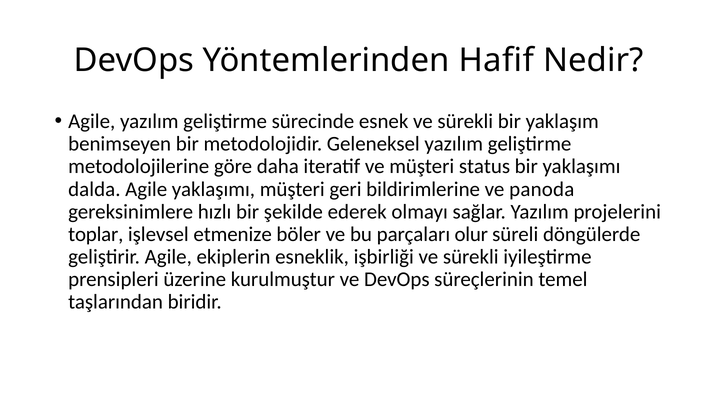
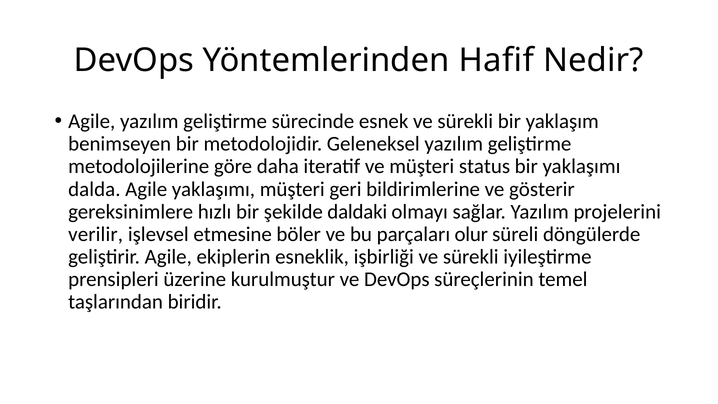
panoda: panoda -> gösterir (542, 189)
ederek: ederek -> daldaki (357, 212)
toplar: toplar -> verilir (96, 234)
etmenize: etmenize -> etmesine (233, 234)
